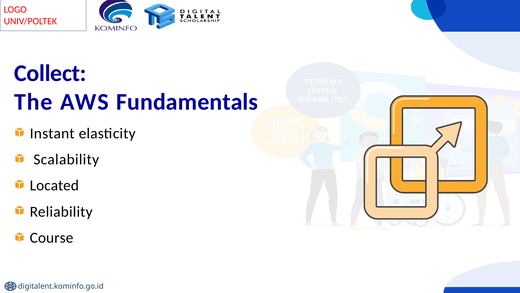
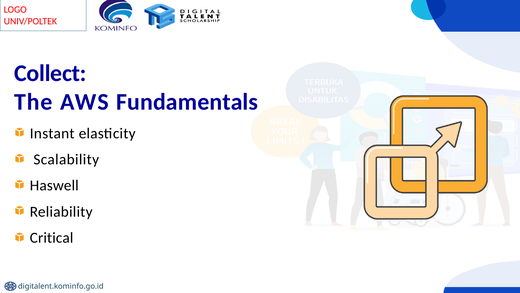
Located: Located -> Haswell (54, 185)
Course: Course -> Critical (52, 237)
